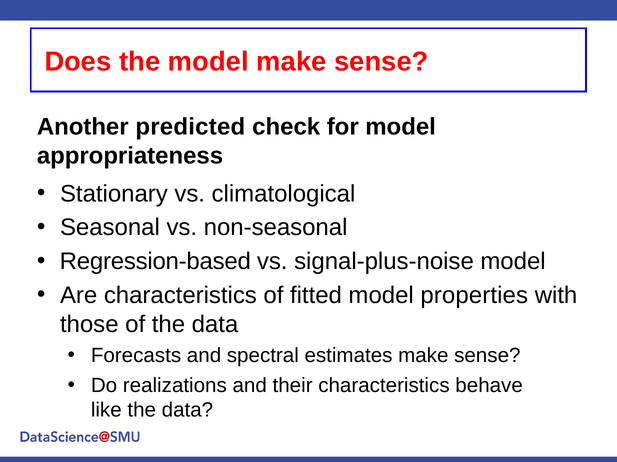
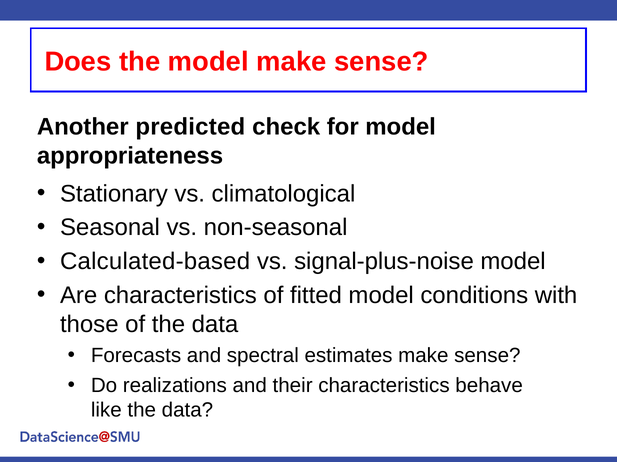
Regression-based: Regression-based -> Calculated-based (155, 262)
properties: properties -> conditions (474, 296)
